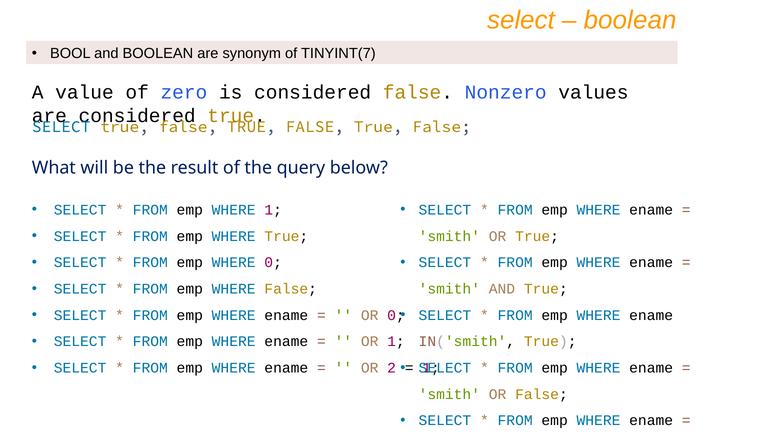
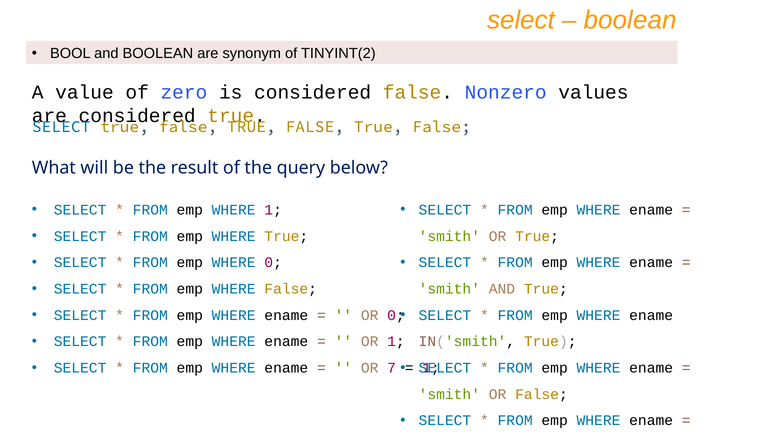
TINYINT(7: TINYINT(7 -> TINYINT(2 (338, 53)
2: 2 -> 7 (392, 368)
